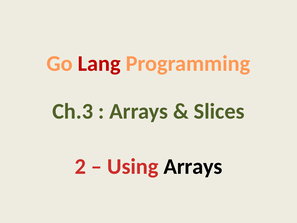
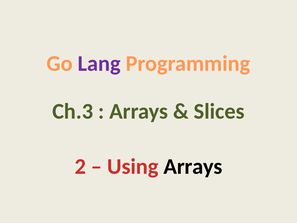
Lang colour: red -> purple (99, 64)
